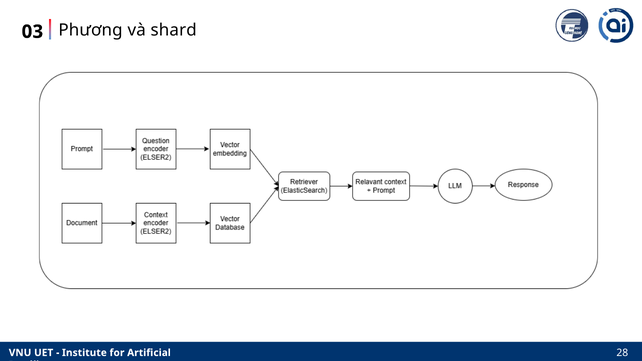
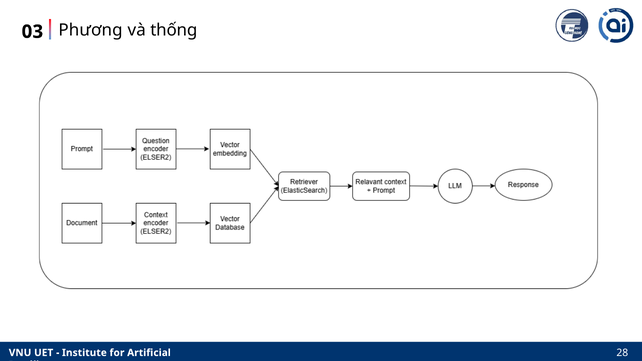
shard: shard -> thống (174, 30)
